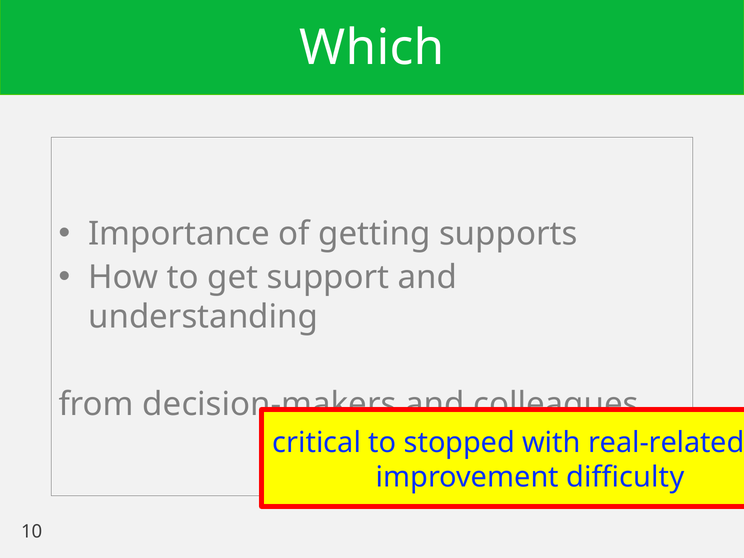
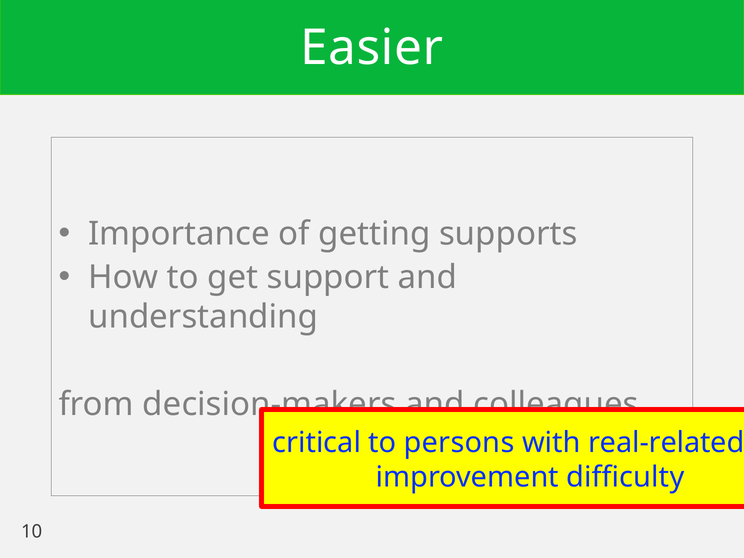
Which: Which -> Easier (372, 48)
stopped: stopped -> persons (459, 443)
